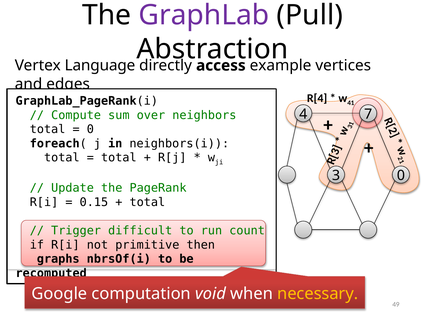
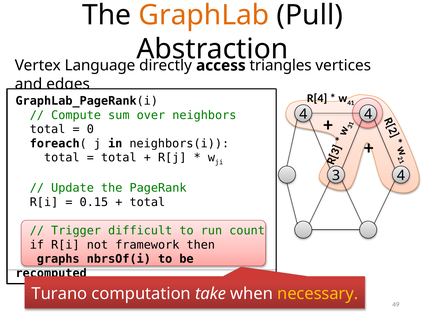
GraphLab colour: purple -> orange (204, 15)
example: example -> triangles (281, 65)
4 7: 7 -> 4 (368, 114)
3 0: 0 -> 4 (401, 175)
primitive: primitive -> framework (147, 245)
Google: Google -> Turano (59, 293)
void: void -> take (211, 293)
